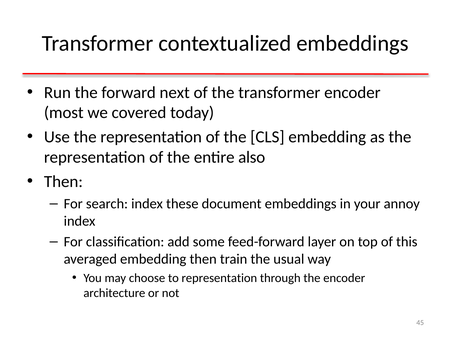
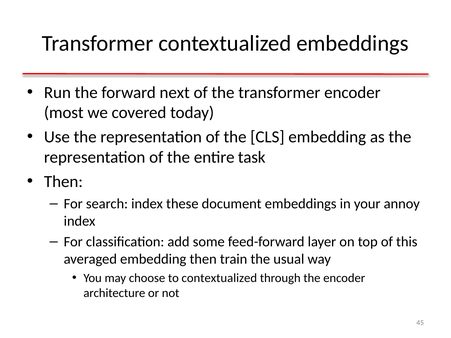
also: also -> task (252, 157)
to representation: representation -> contextualized (219, 278)
